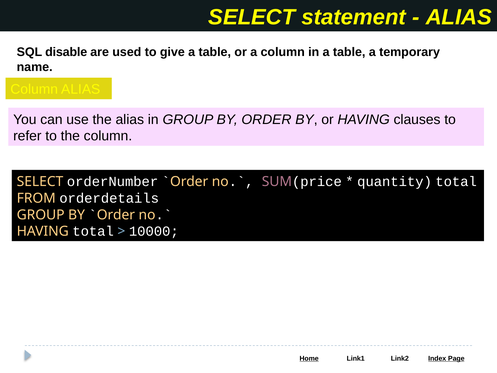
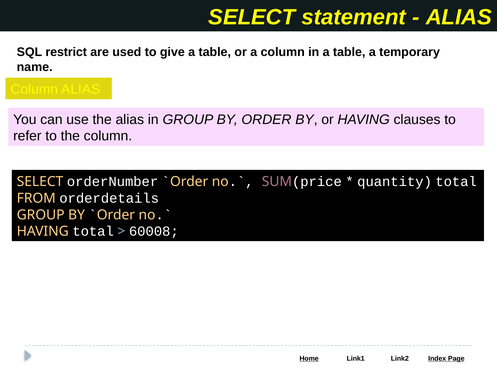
disable: disable -> restrict (66, 52)
10000: 10000 -> 60008 (154, 231)
